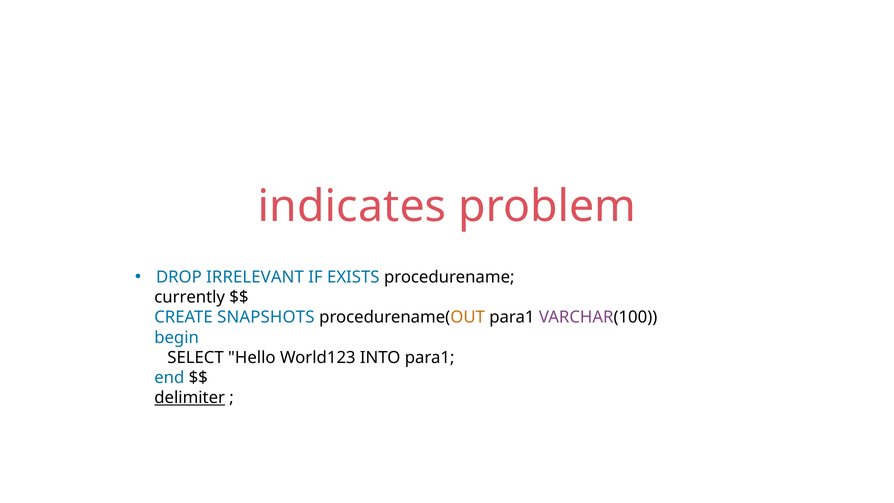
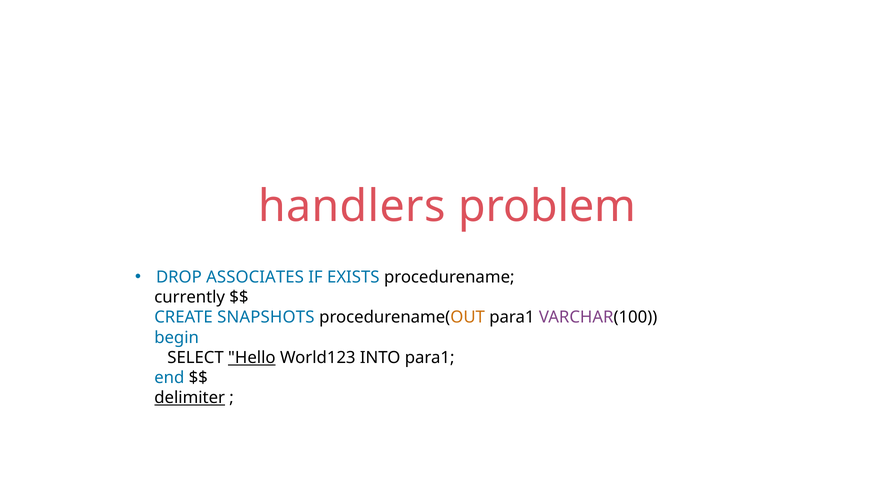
indicates: indicates -> handlers (352, 206)
IRRELEVANT: IRRELEVANT -> ASSOCIATES (255, 277)
Hello underline: none -> present (252, 358)
